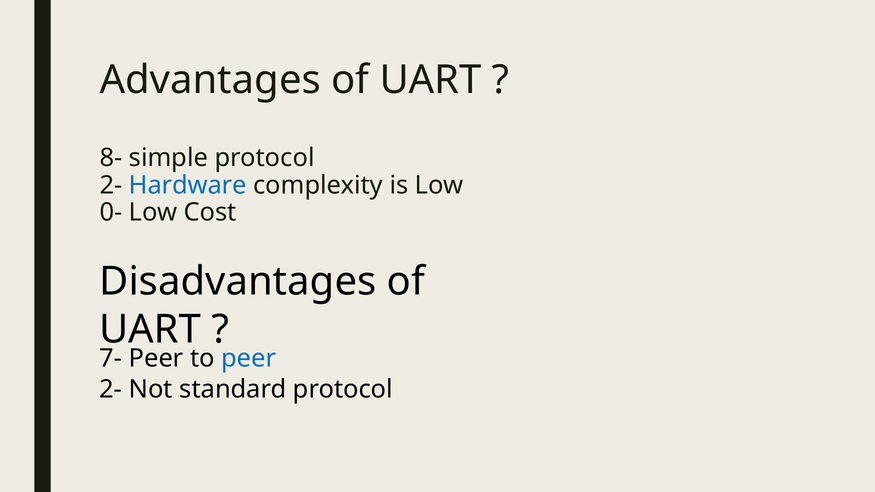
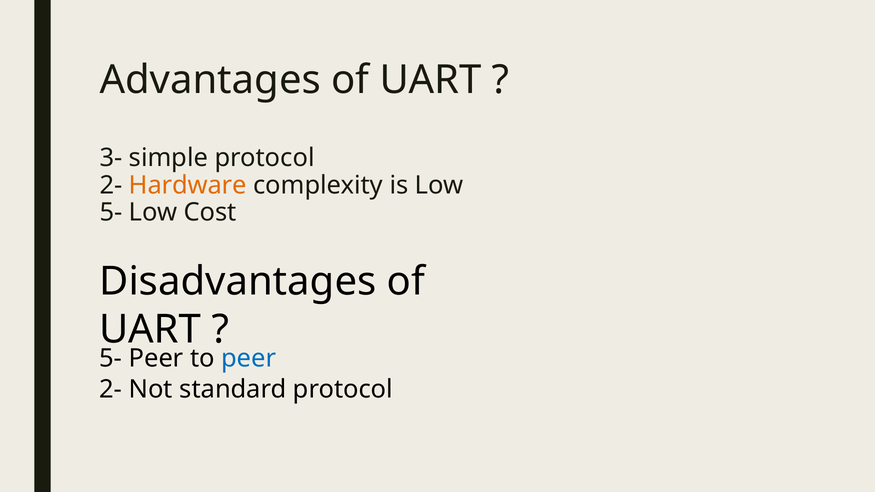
8-: 8- -> 3- (111, 158)
Hardware colour: blue -> orange (188, 185)
0-: 0- -> 5- (111, 212)
7-: 7- -> 5- (111, 359)
